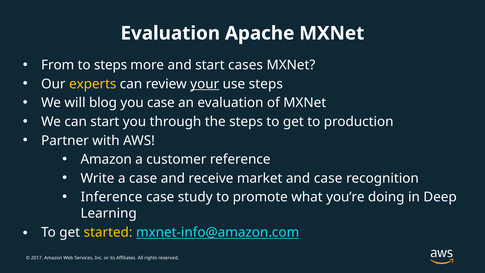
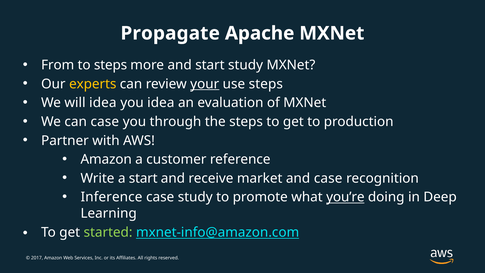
Evaluation: Evaluation -> Propagate (170, 33)
start cases: cases -> study (246, 65)
will blog: blog -> idea (103, 103)
you case: case -> idea (161, 103)
can start: start -> case (105, 122)
a case: case -> start (143, 178)
you’re underline: none -> present (345, 197)
started colour: yellow -> light green (108, 232)
